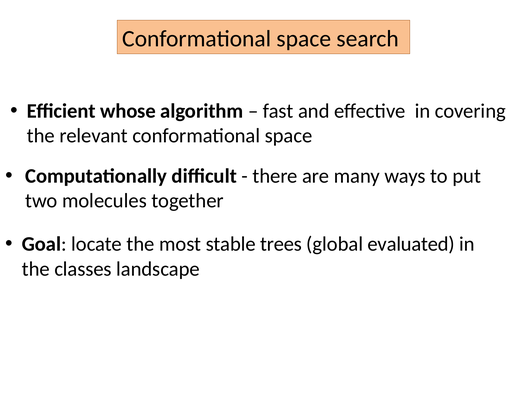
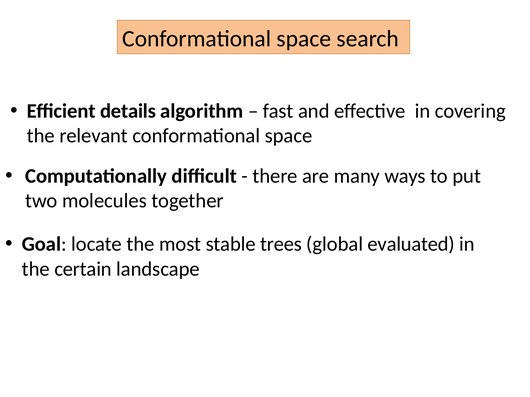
whose: whose -> details (128, 111)
classes: classes -> certain (83, 269)
